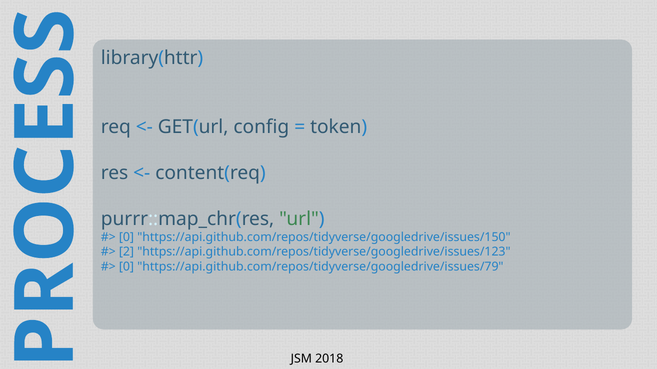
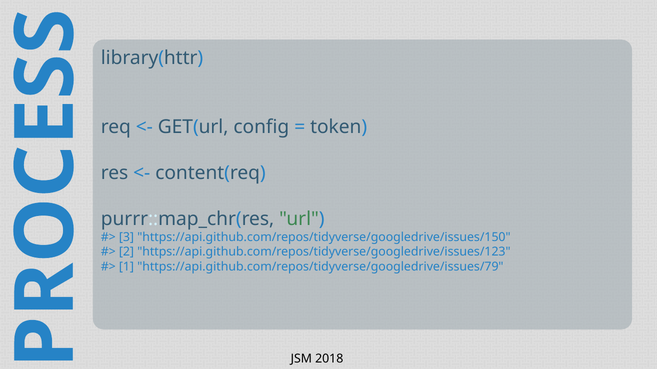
0: 0 -> 3 (126, 237)
0: 0 -> 1 (126, 267)
